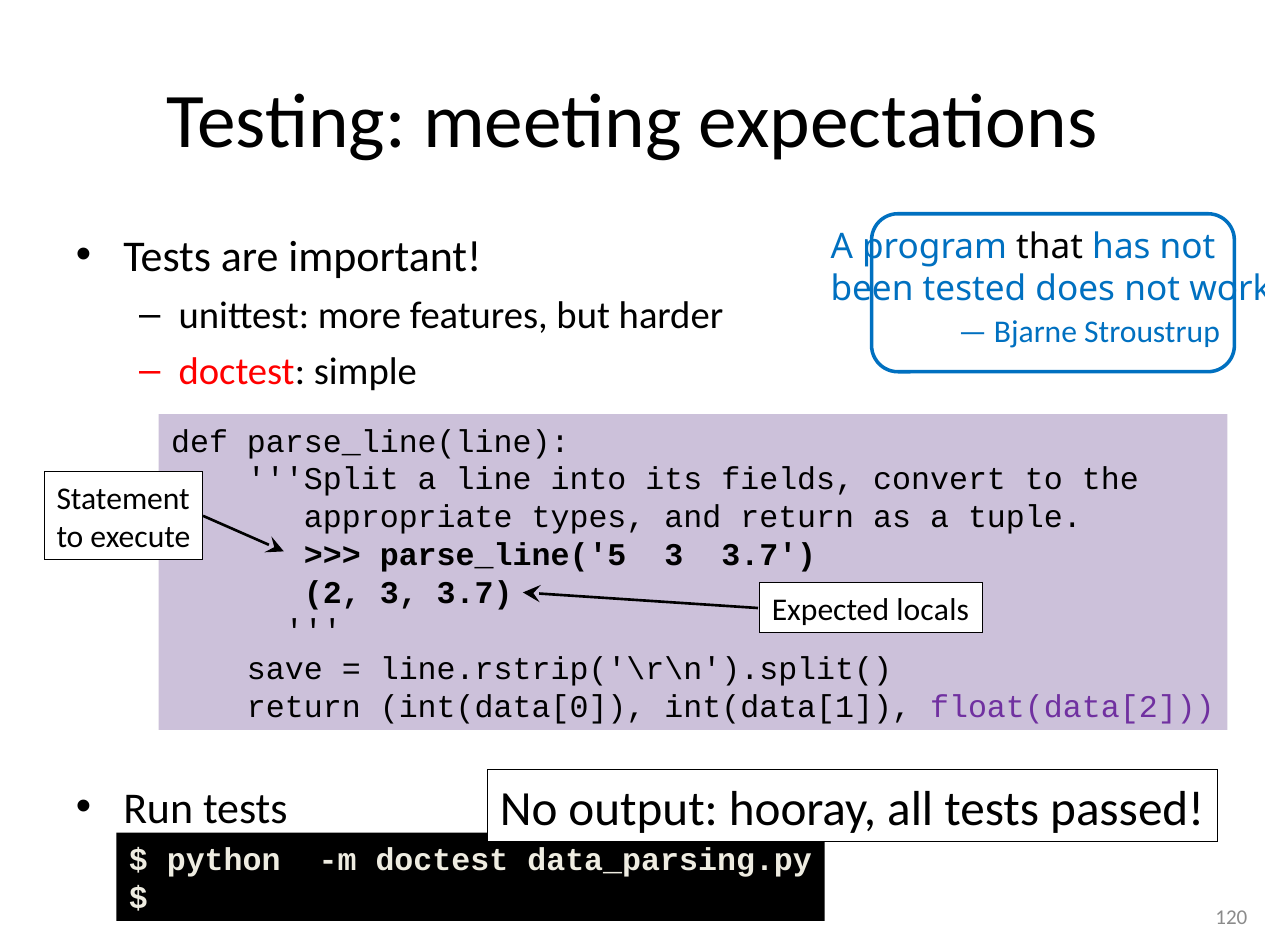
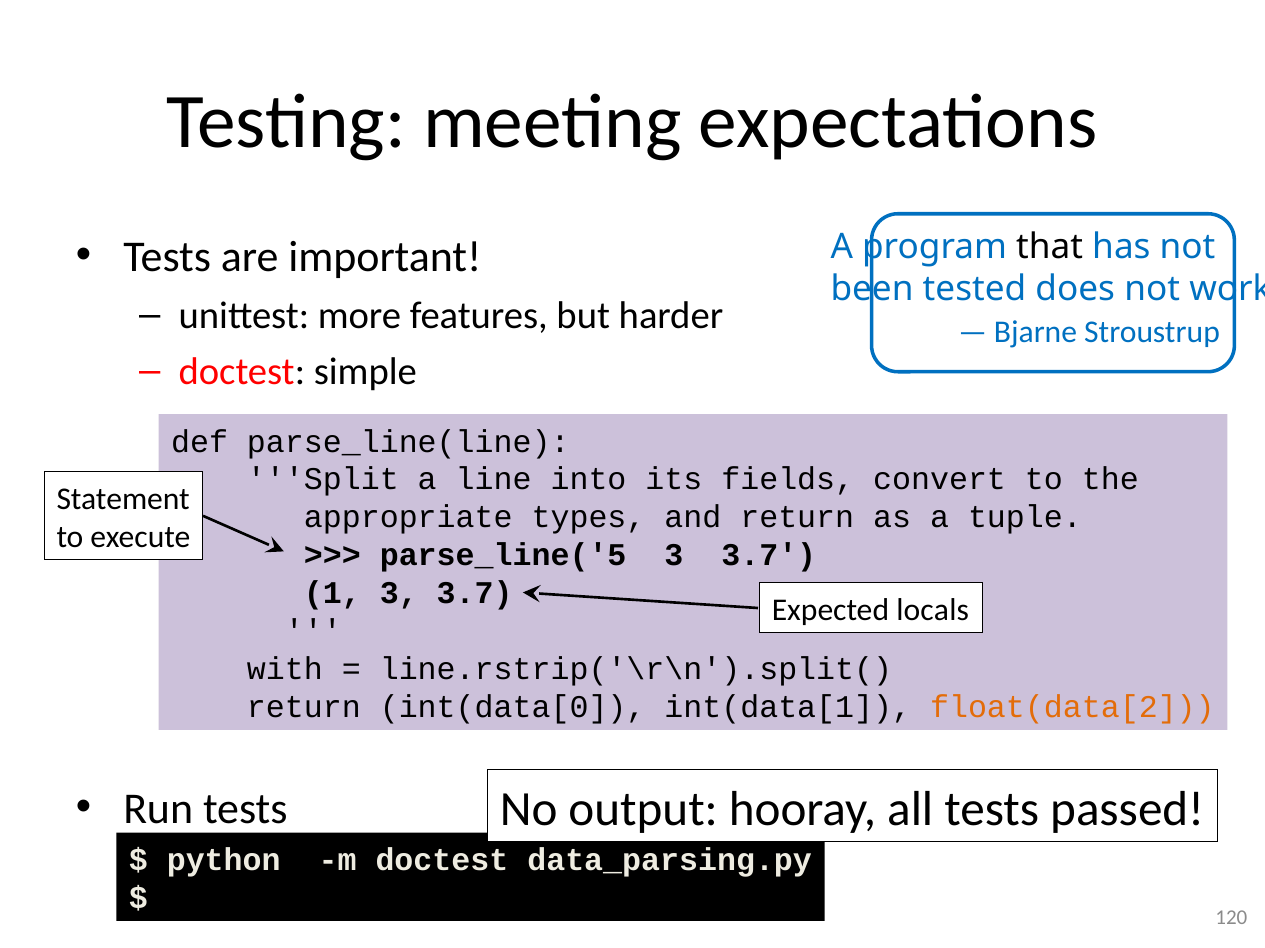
2: 2 -> 1 (332, 594)
save: save -> with (285, 670)
float(data[2 colour: purple -> orange (1072, 708)
